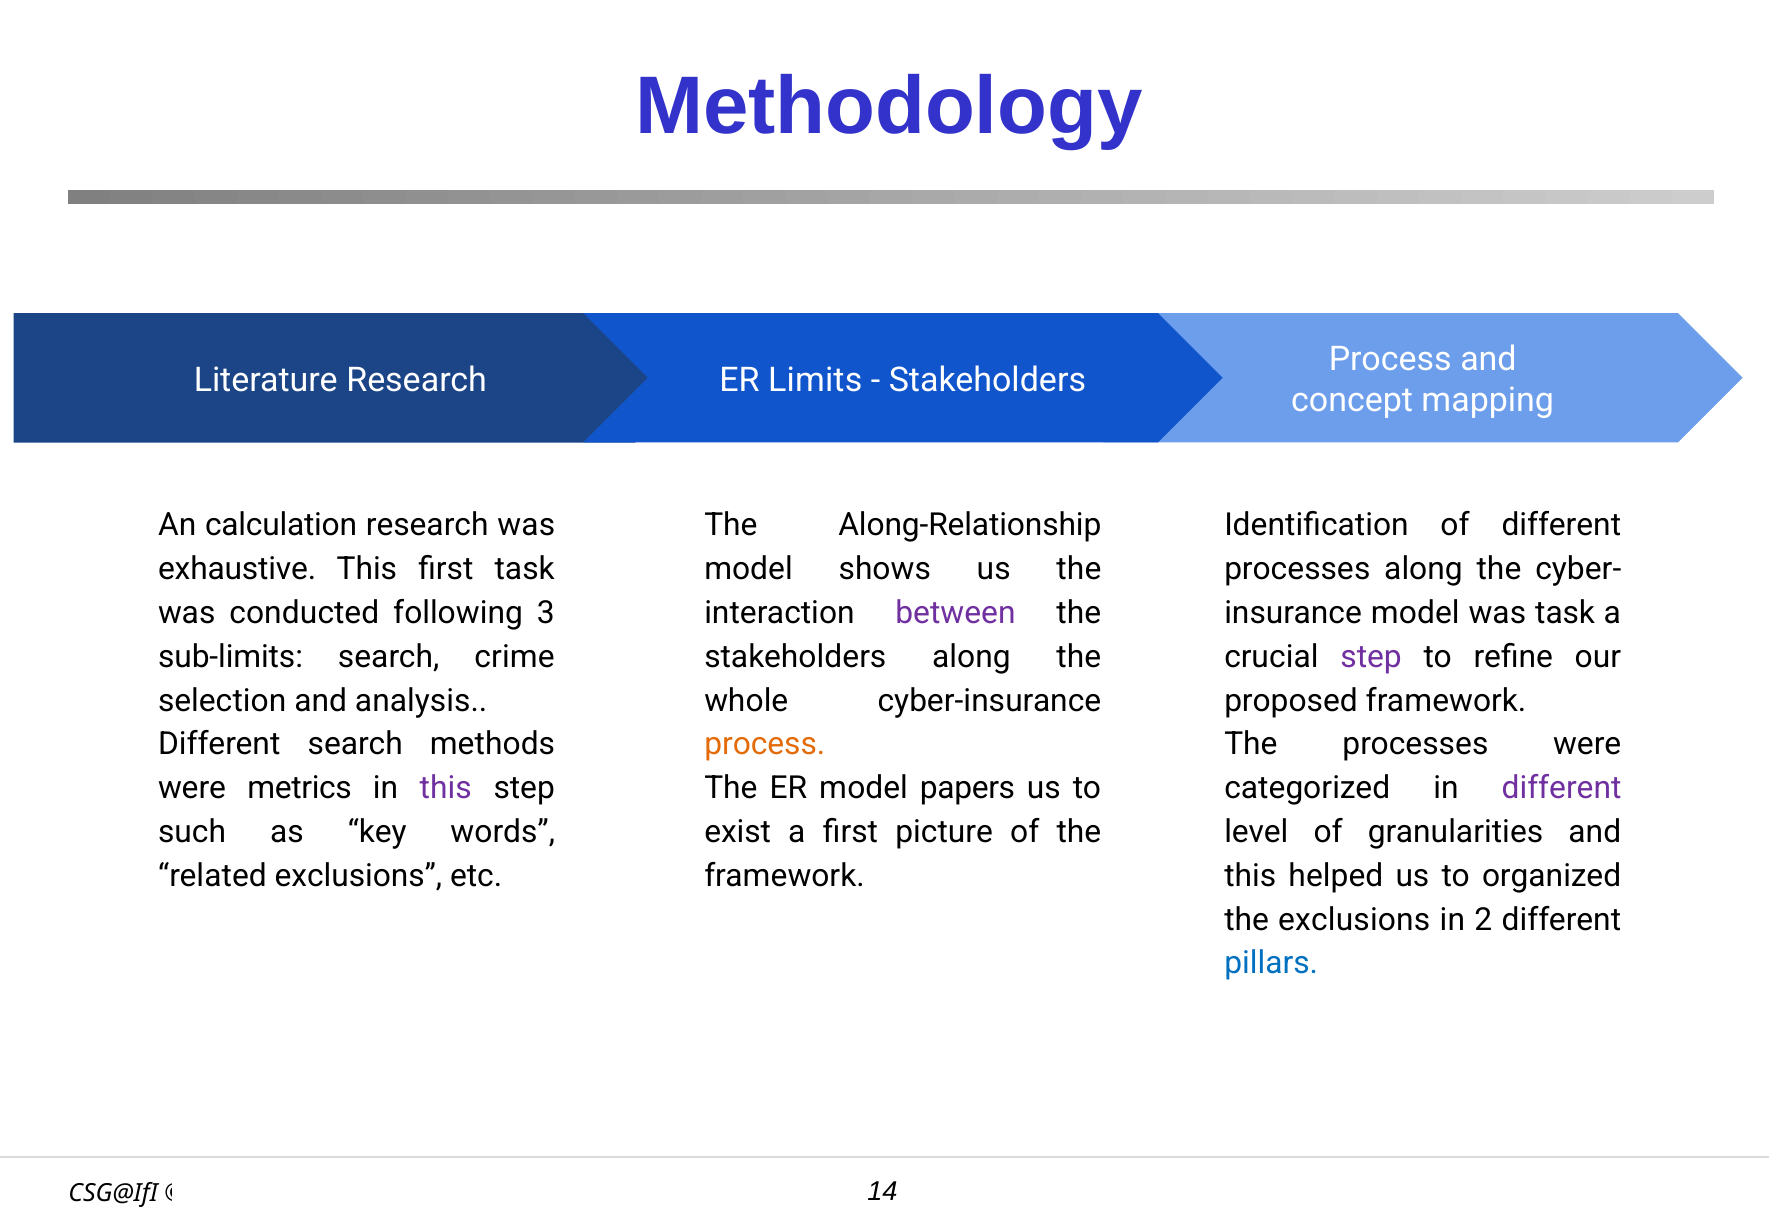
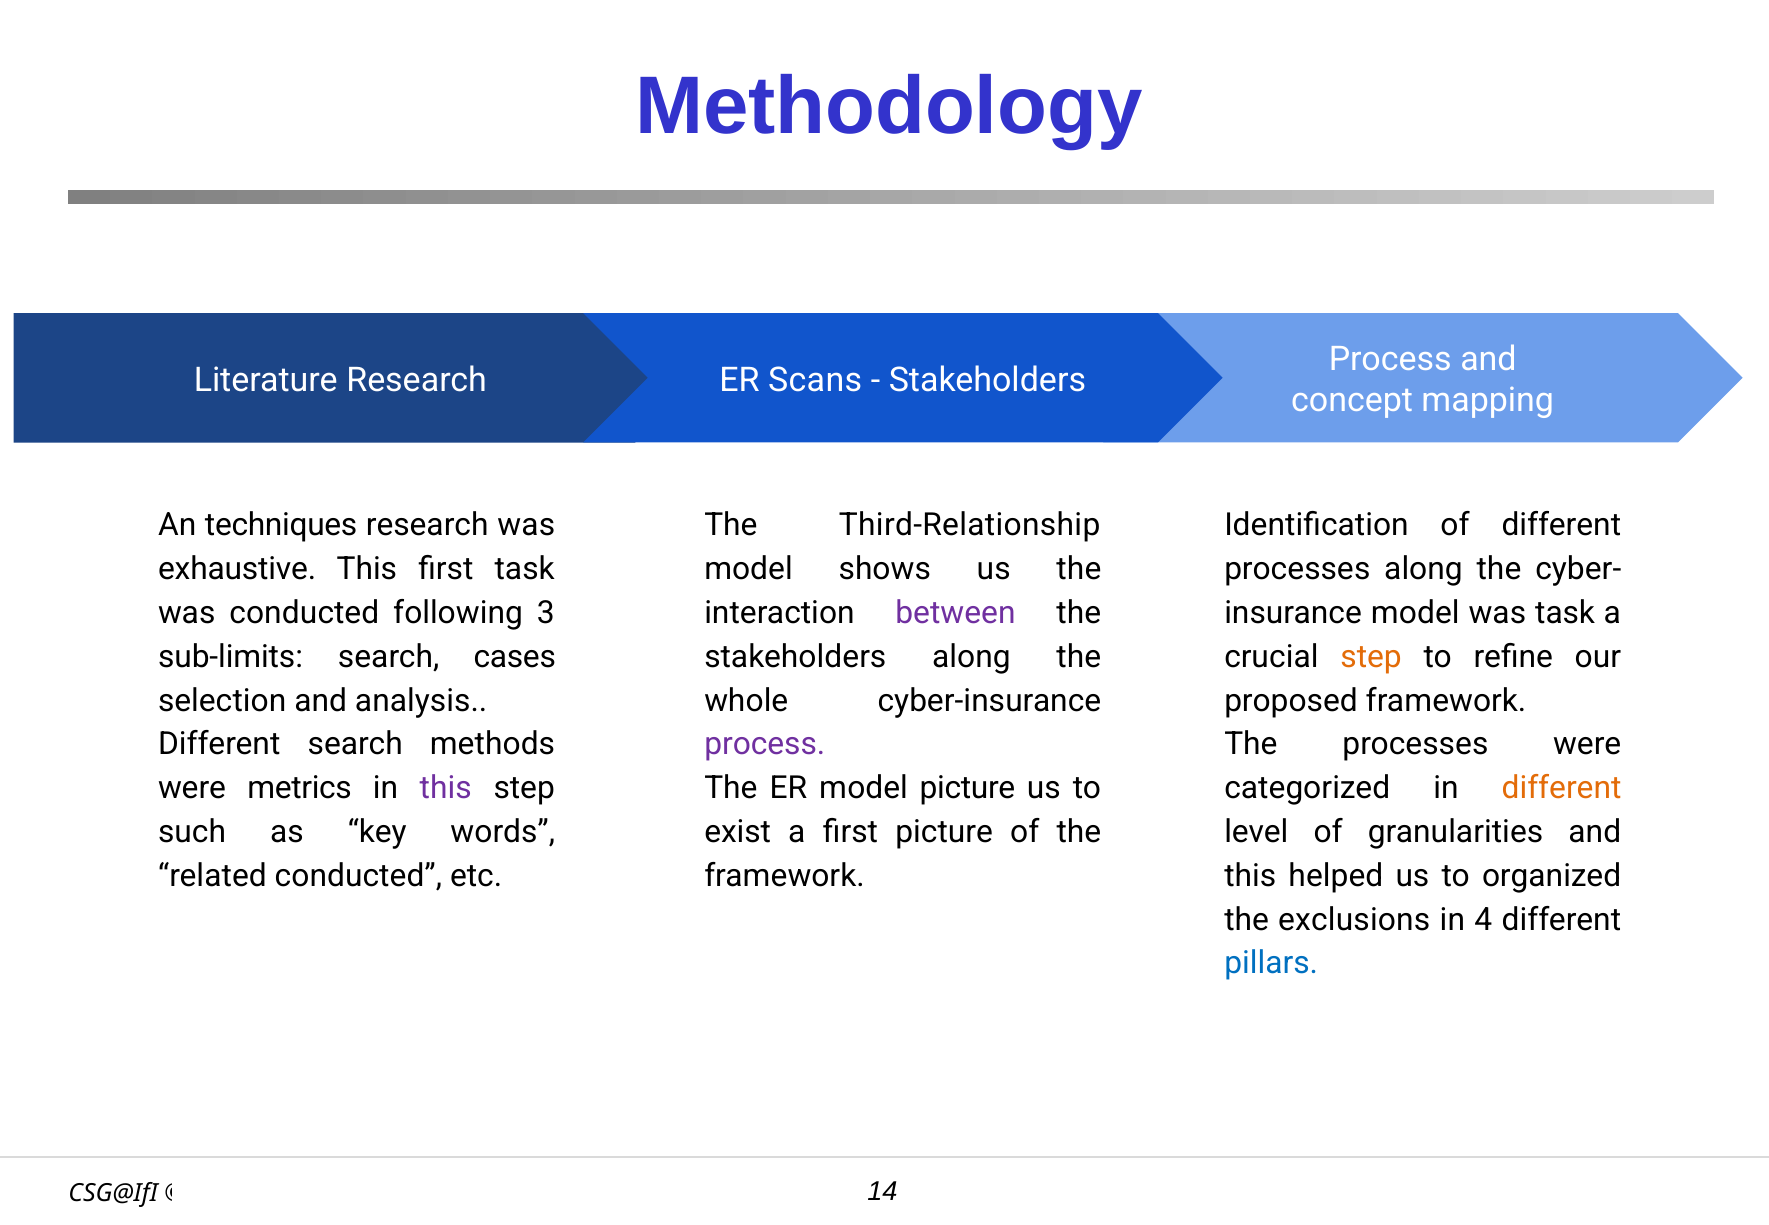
Limits: Limits -> Scans (815, 380)
calculation: calculation -> techniques (281, 525)
Along-Relationship: Along-Relationship -> Third-Relationship (970, 525)
crime: crime -> cases (515, 657)
step colour: purple -> orange (1371, 657)
process colour: orange -> purple (765, 744)
model papers: papers -> picture (967, 788)
different colour: purple -> orange (1562, 788)
related exclusions: exclusions -> conducted (358, 876)
2: 2 -> 4 (1483, 919)
